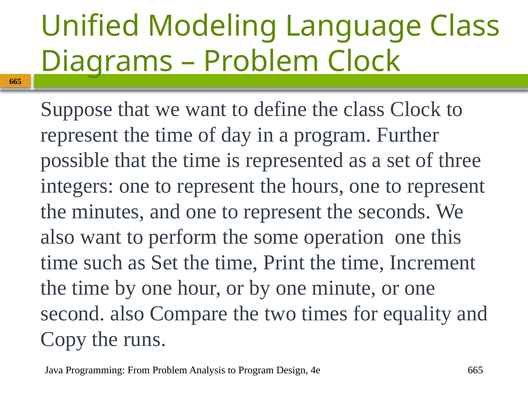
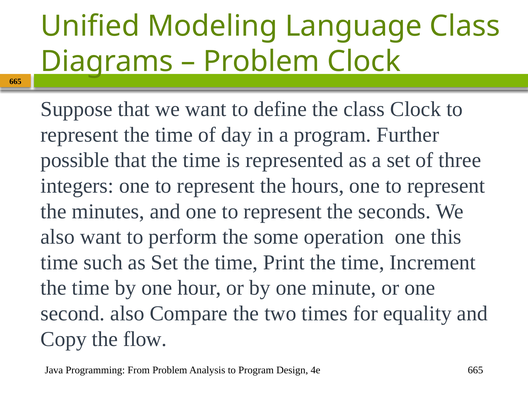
runs: runs -> flow (145, 339)
